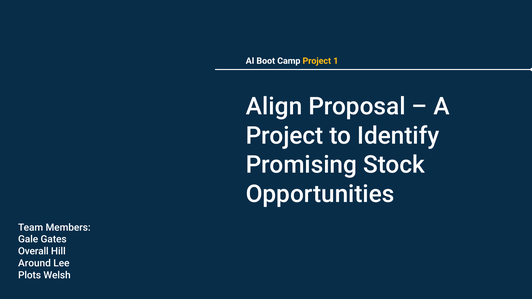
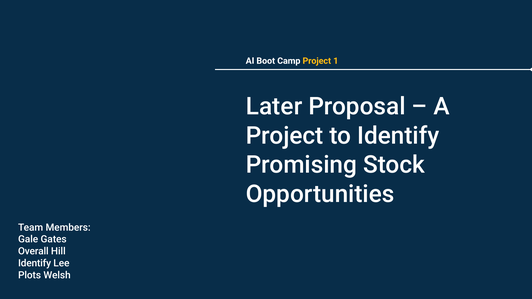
Align: Align -> Later (274, 107)
Around: Around -> Identify (35, 264)
